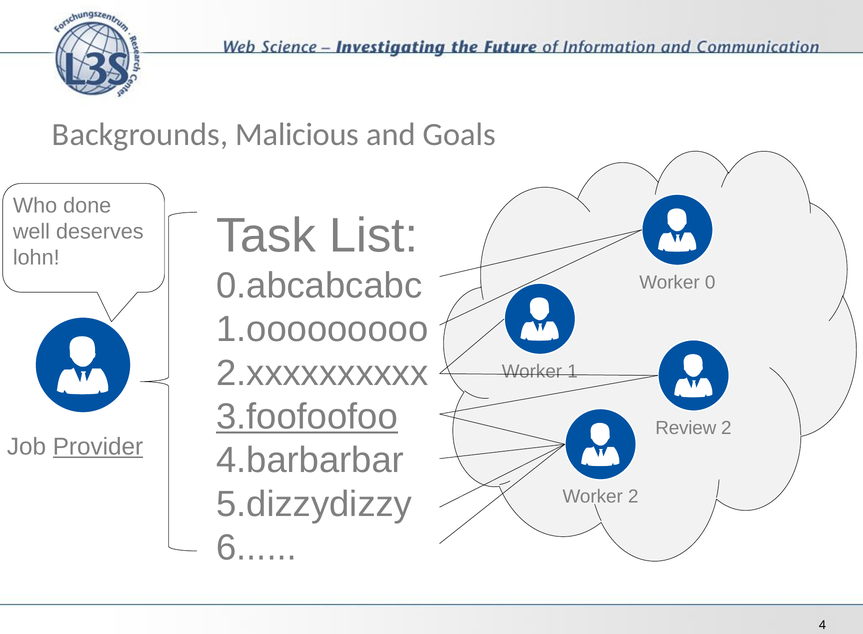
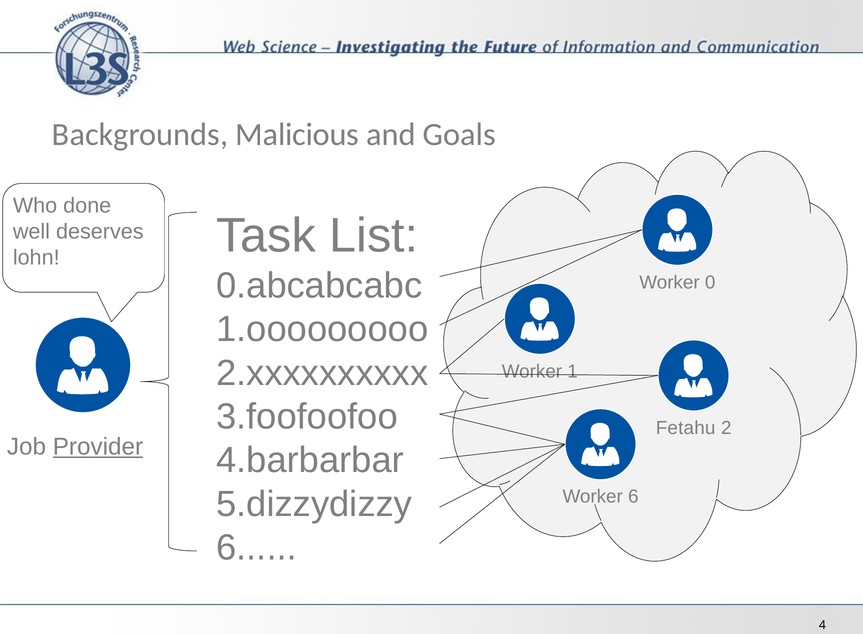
3.foofoofoo underline: present -> none (307, 417)
Review: Review -> Fetahu (686, 428)
Worker 2: 2 -> 6 (633, 497)
